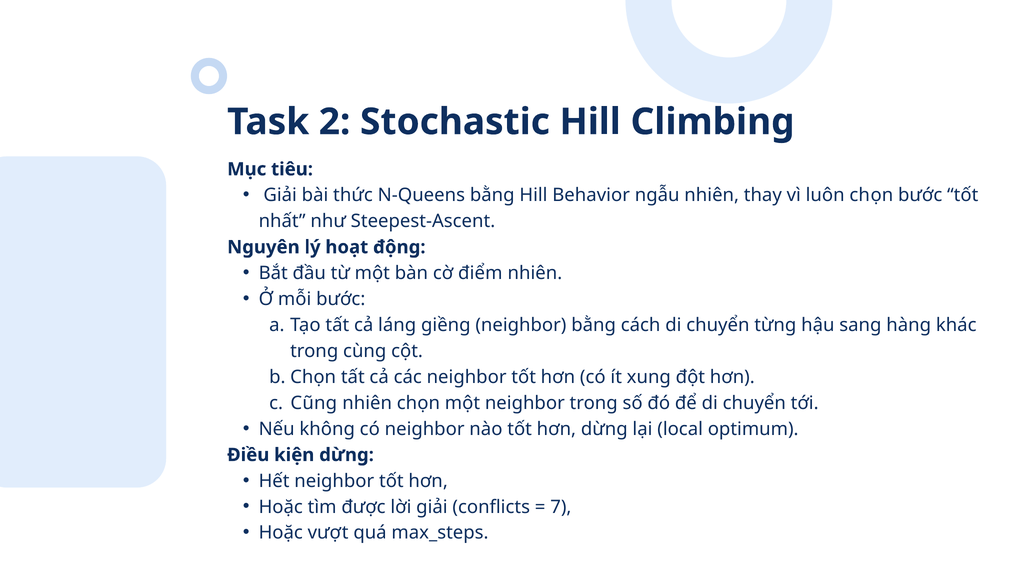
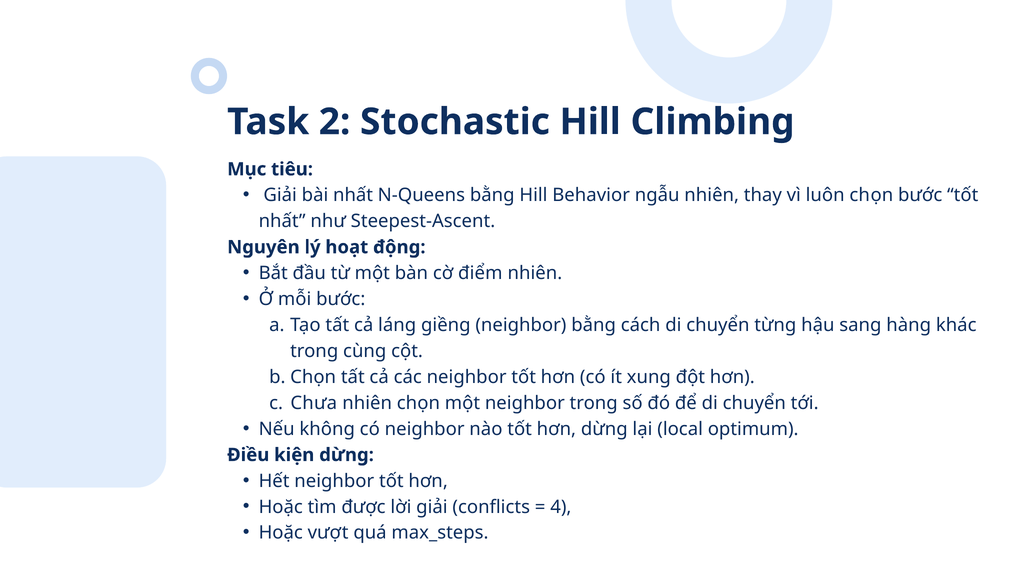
bài thức: thức -> nhất (353, 195)
Cũng: Cũng -> Chưa (314, 403)
7: 7 -> 4 (561, 507)
